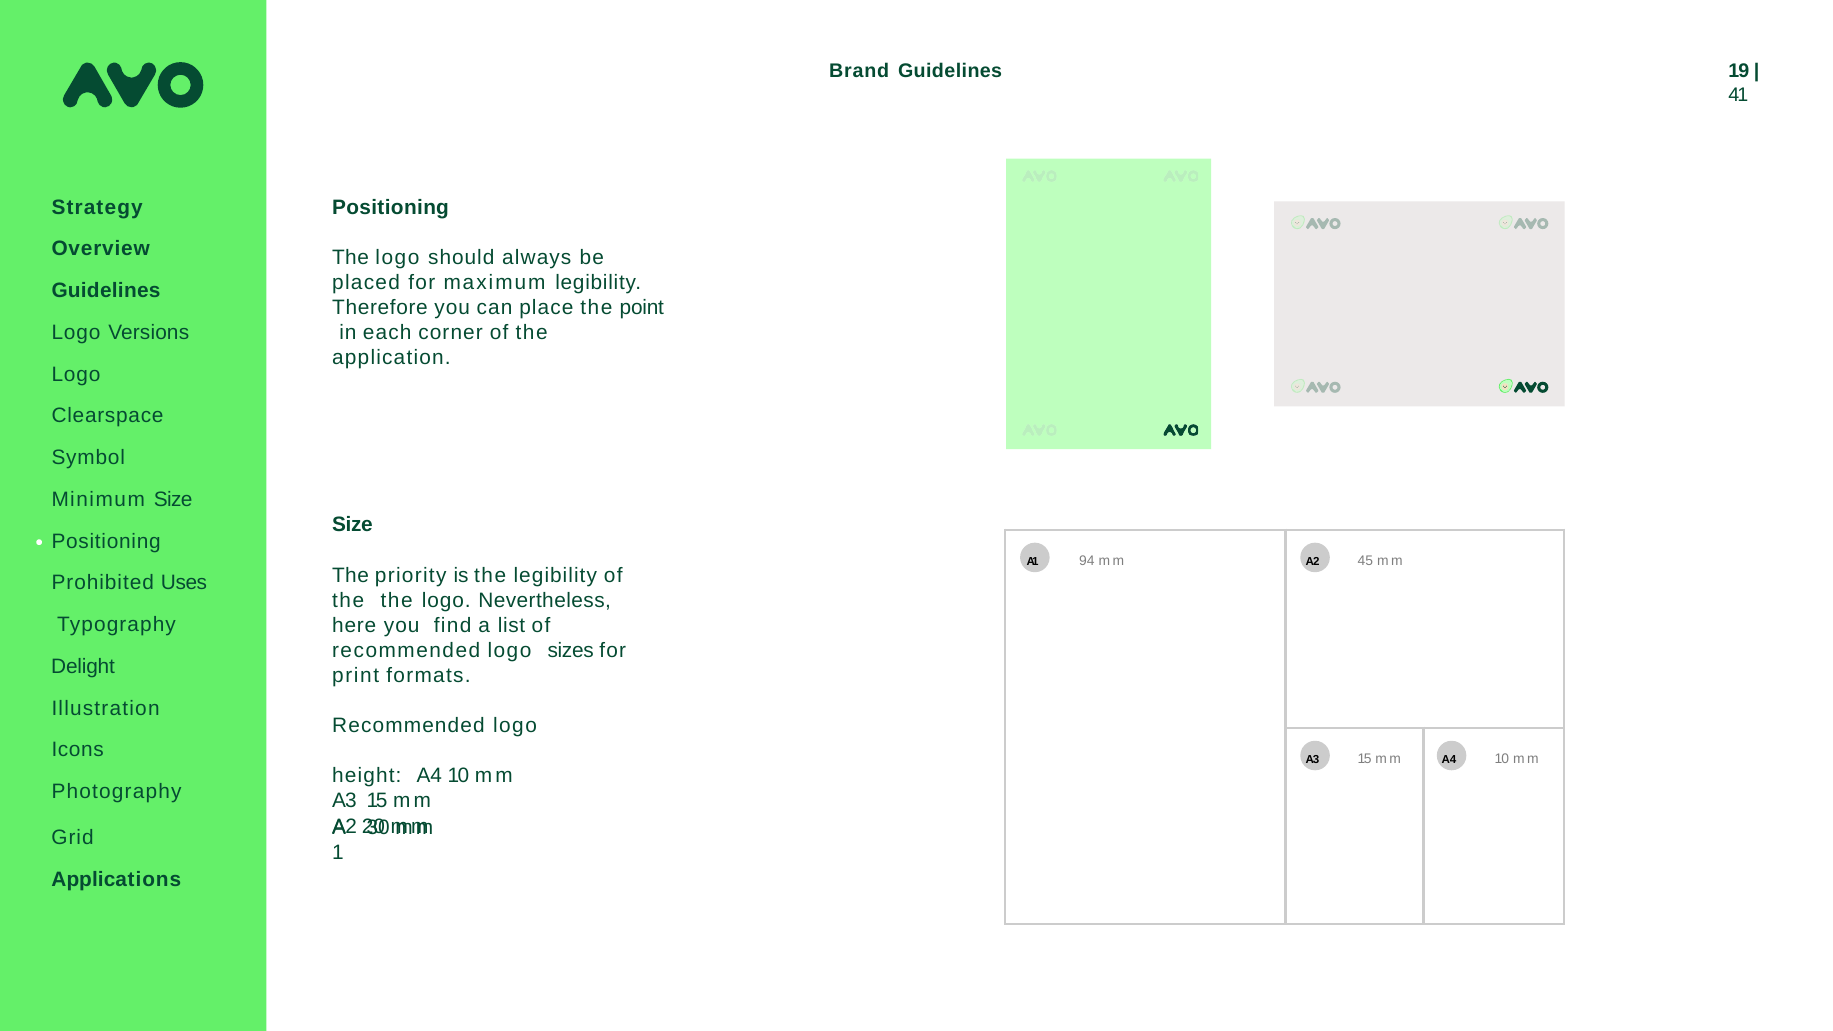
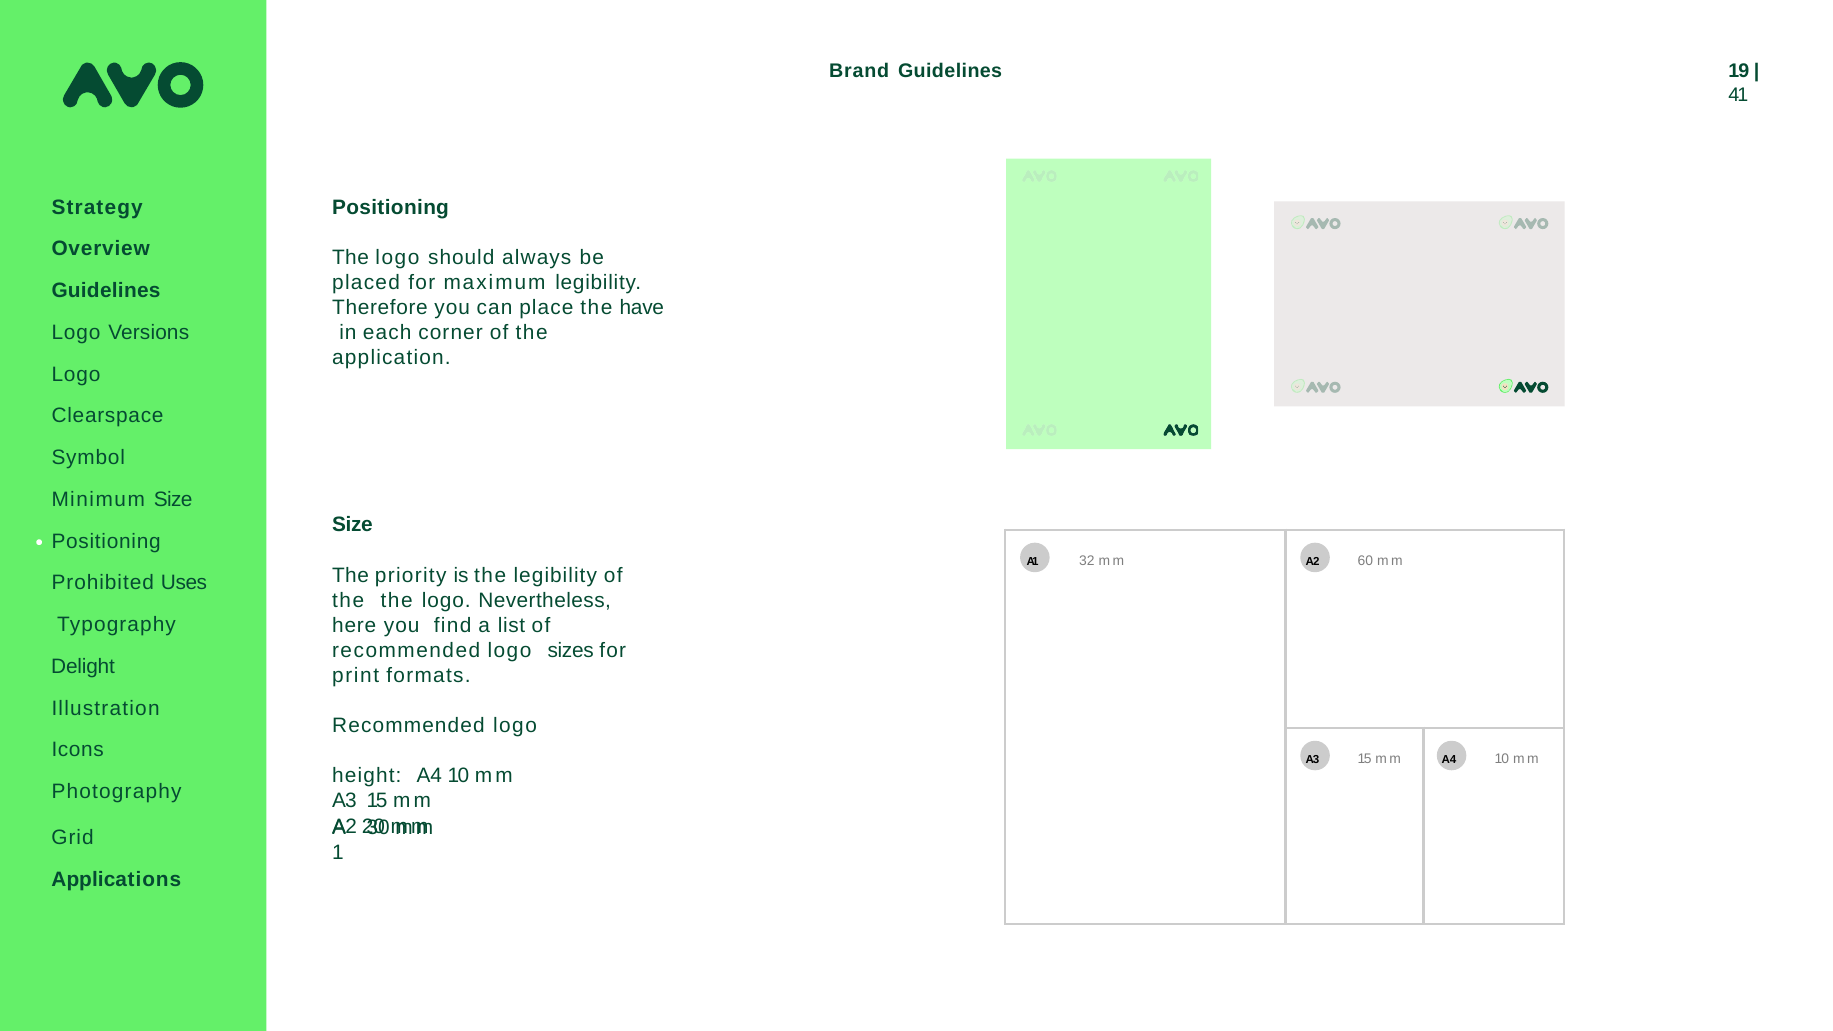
point: point -> have (642, 308)
94: 94 -> 32 (1087, 561)
45: 45 -> 60 (1365, 561)
